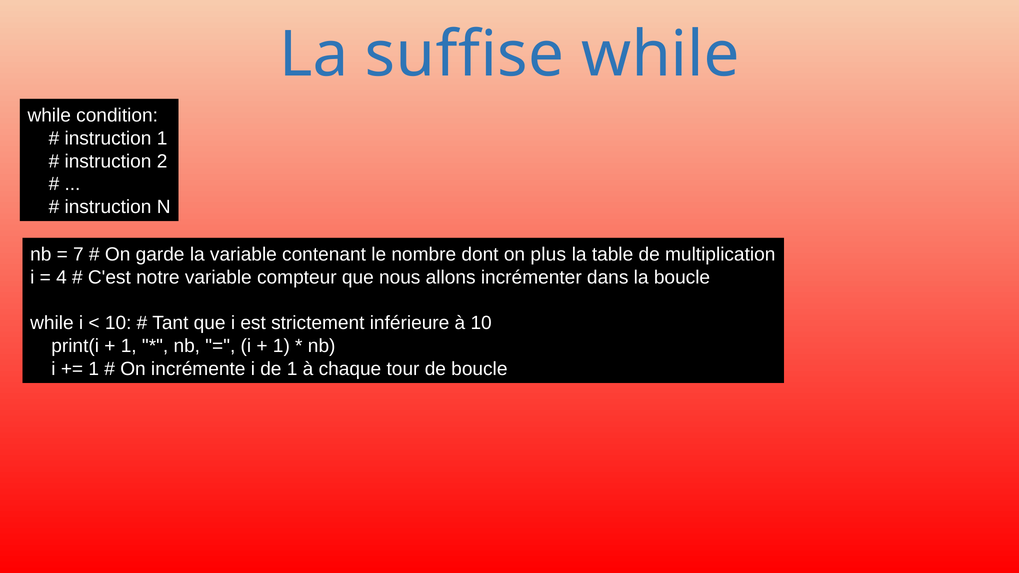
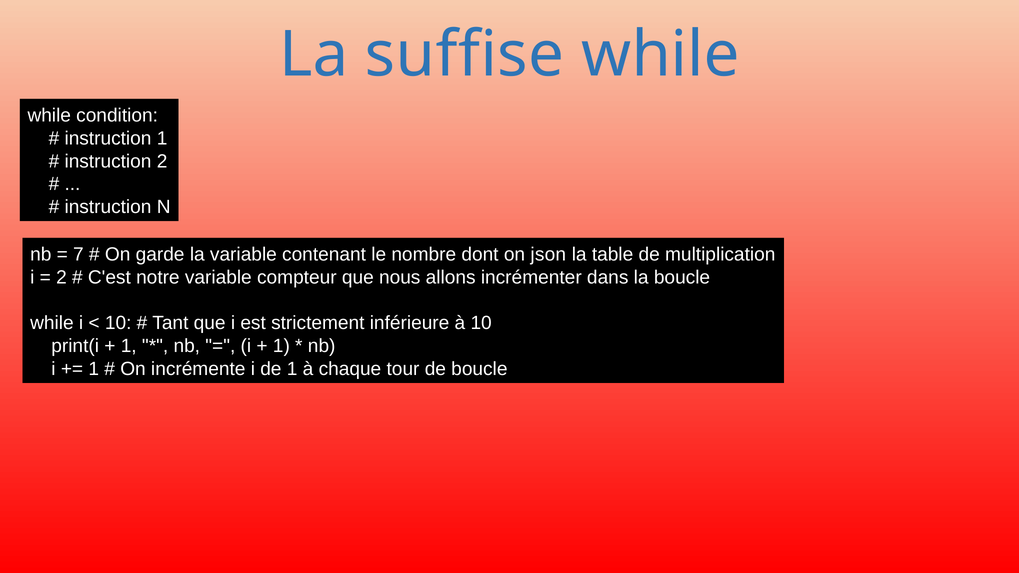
plus: plus -> json (548, 254)
4: 4 -> 2 (61, 277)
